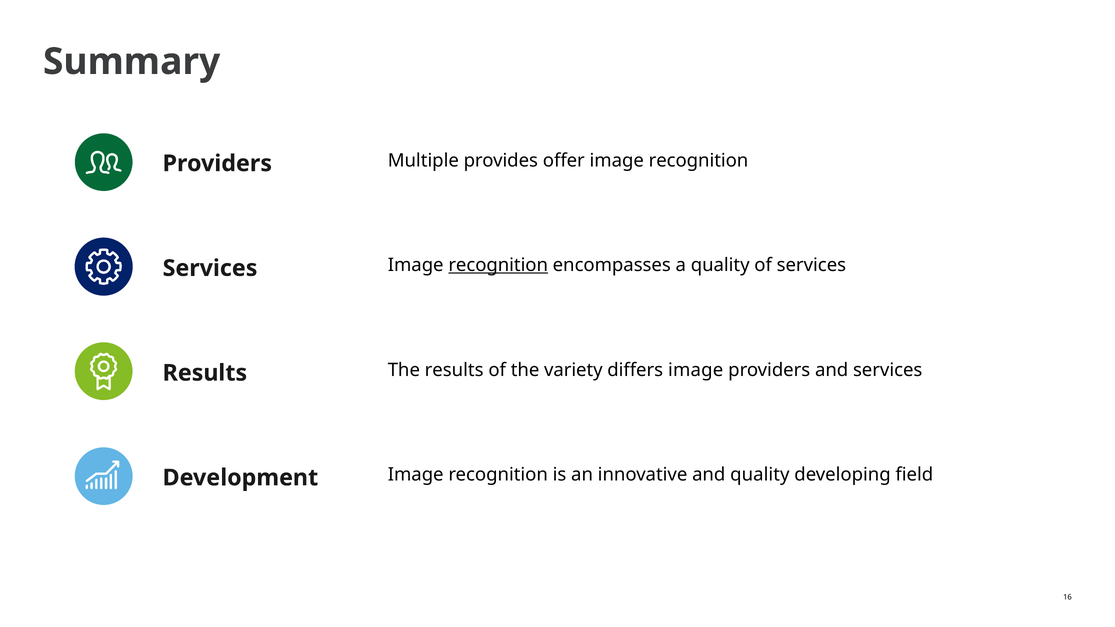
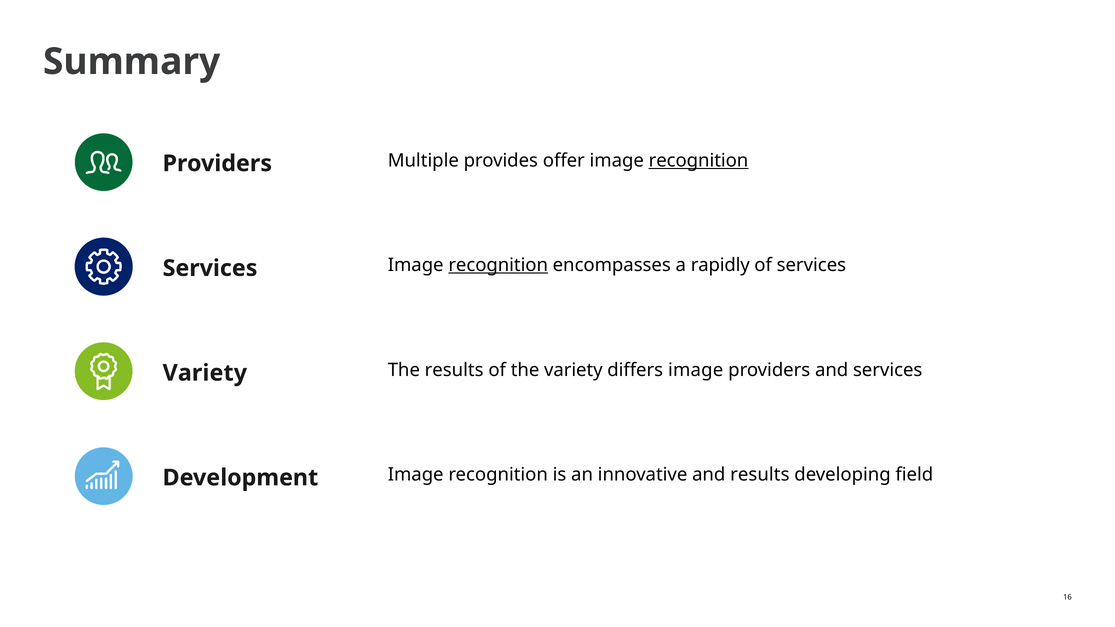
recognition underline: none -> present (698, 160)
a quality: quality -> rapidly (720, 265)
Results: Results -> Variety (205, 373)
and quality: quality -> results (760, 475)
